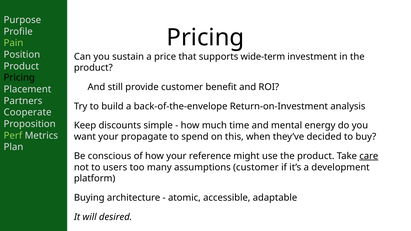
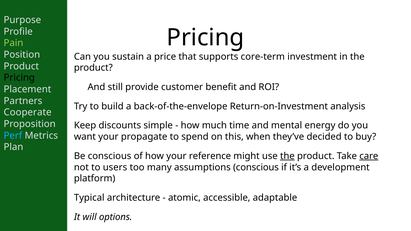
wide-term: wide-term -> core-term (263, 57)
Perf colour: light green -> light blue (13, 136)
the underline: none -> present (287, 156)
assumptions customer: customer -> conscious (256, 167)
Buying: Buying -> Typical (89, 198)
desired: desired -> options (116, 217)
